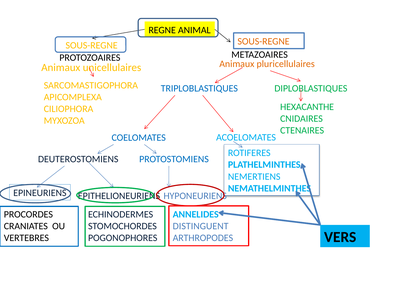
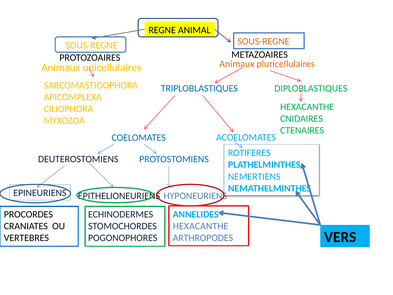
DISTINGUENT: DISTINGUENT -> HEXACANTHE (201, 226)
